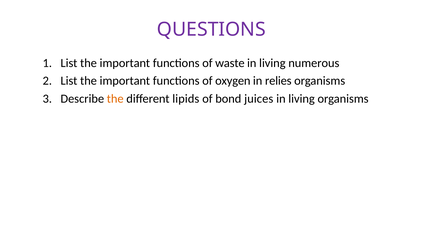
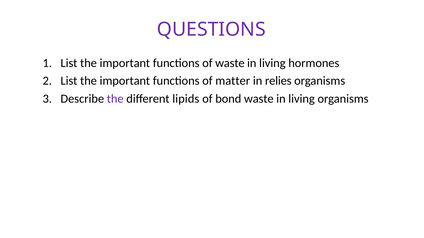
numerous: numerous -> hormones (314, 63)
oxygen: oxygen -> matter (233, 81)
the colour: orange -> purple (115, 99)
bond juices: juices -> waste (259, 99)
